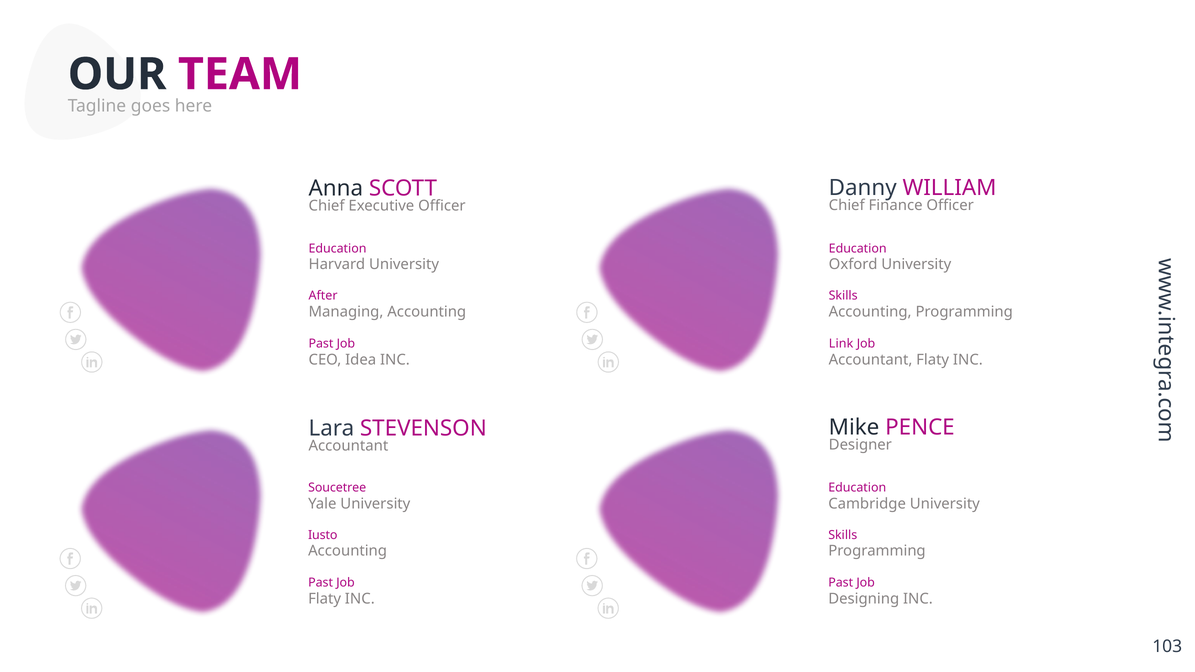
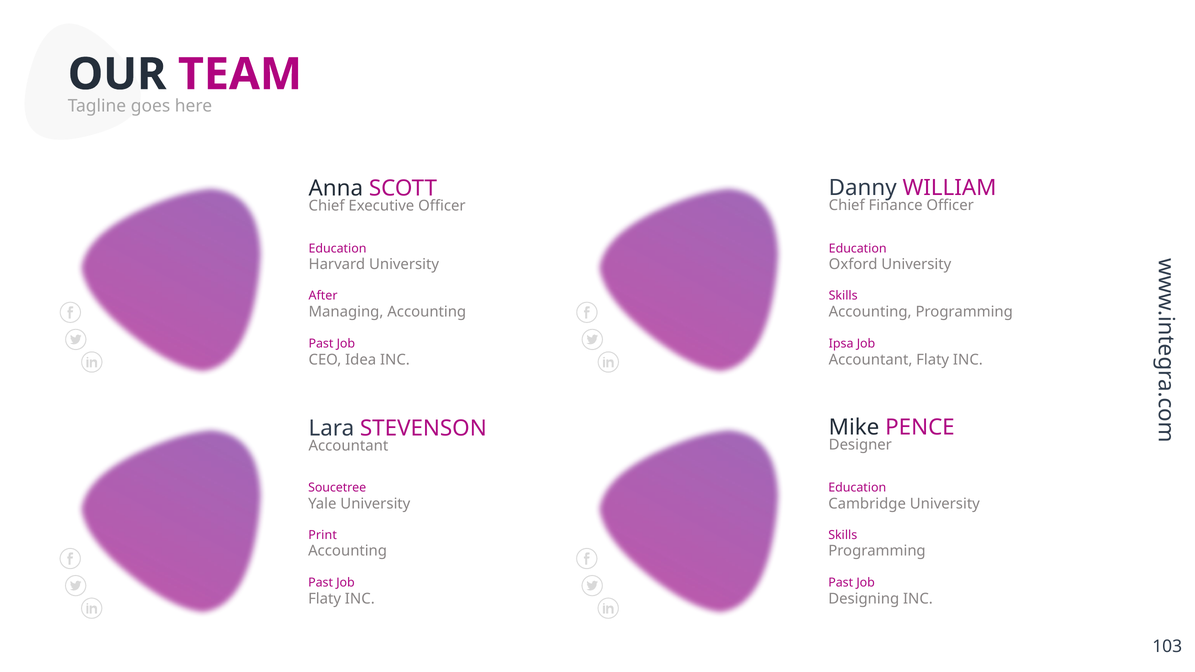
Link: Link -> Ipsa (841, 344)
Iusto: Iusto -> Print (323, 535)
